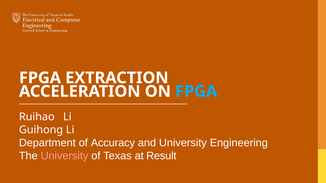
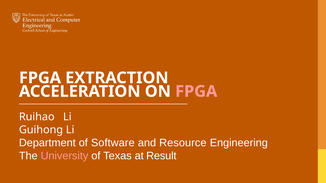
FPGA colour: light blue -> pink (196, 92)
Accuracy: Accuracy -> Software (113, 143)
and University: University -> Resource (183, 143)
